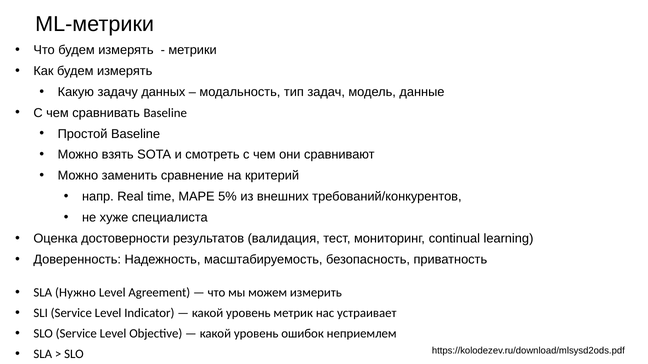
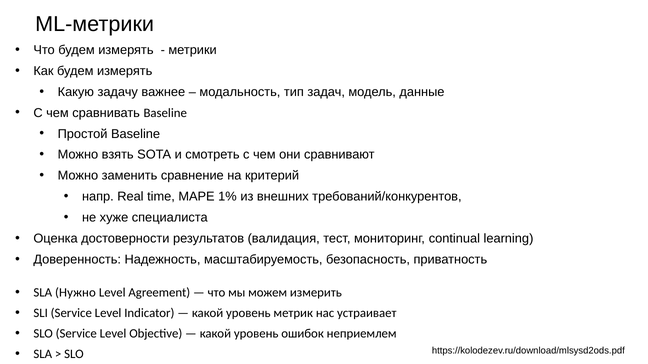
данных: данных -> важнее (163, 92)
5%: 5% -> 1% (227, 197)
